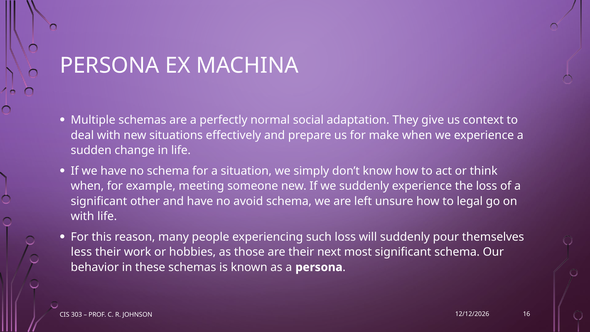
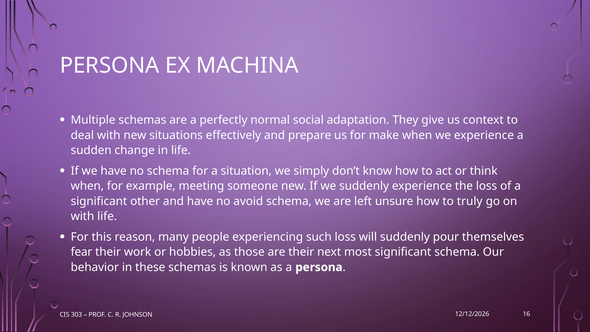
legal: legal -> truly (470, 201)
less: less -> fear (82, 252)
